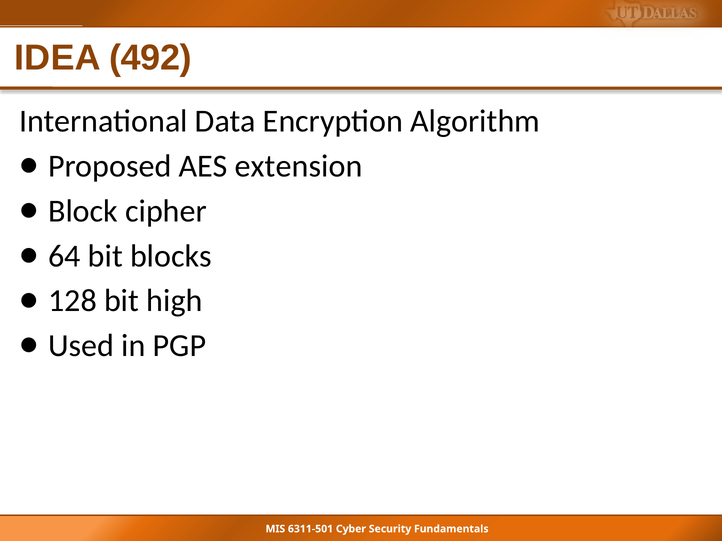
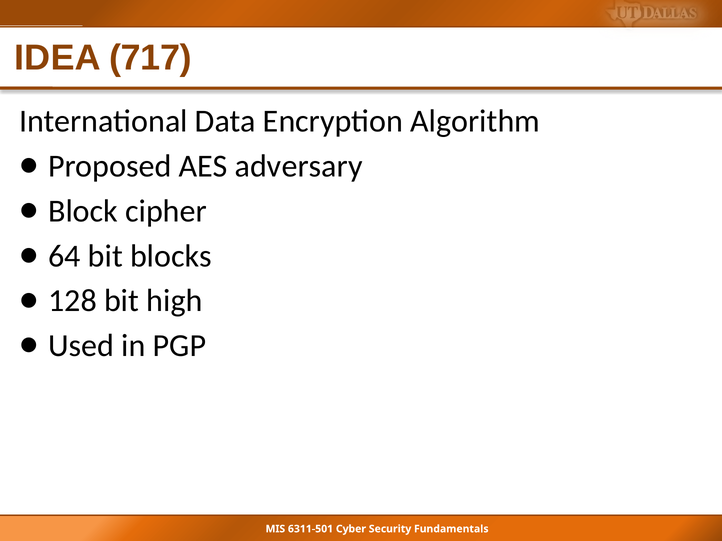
492: 492 -> 717 (150, 58)
extension: extension -> adversary (299, 166)
